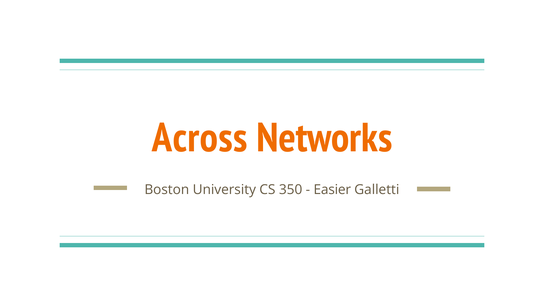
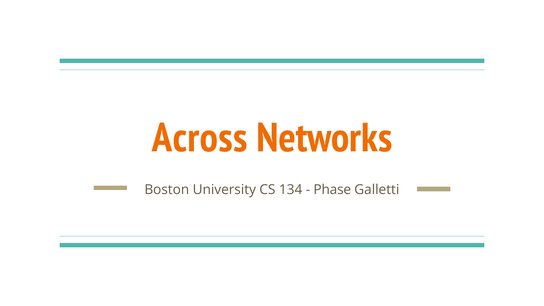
350: 350 -> 134 (291, 190)
Easier: Easier -> Phase (332, 190)
